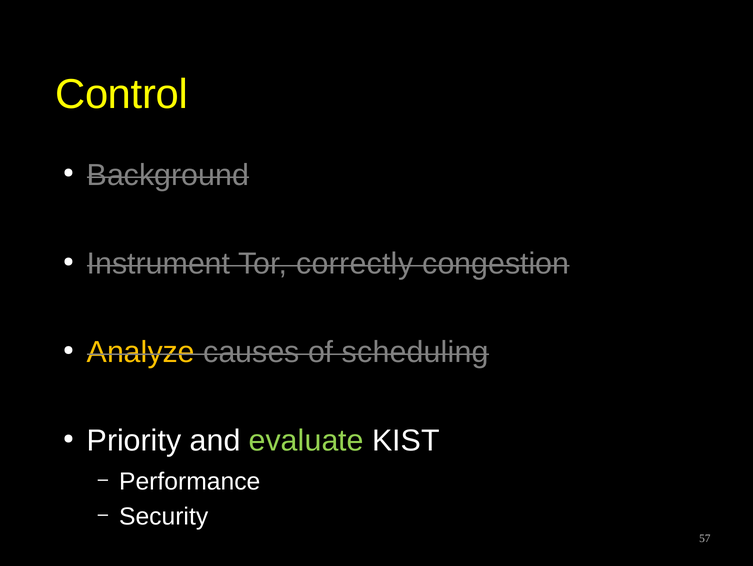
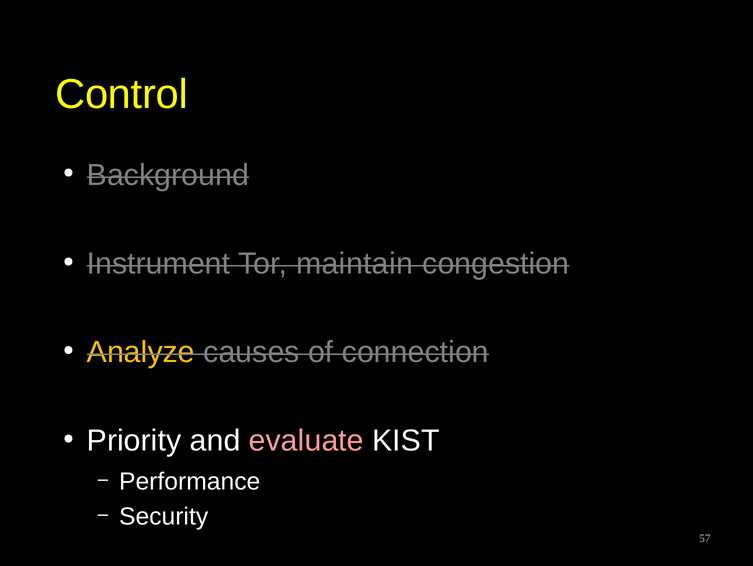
correctly: correctly -> maintain (355, 263)
scheduling: scheduling -> connection (415, 352)
evaluate colour: light green -> pink (306, 440)
